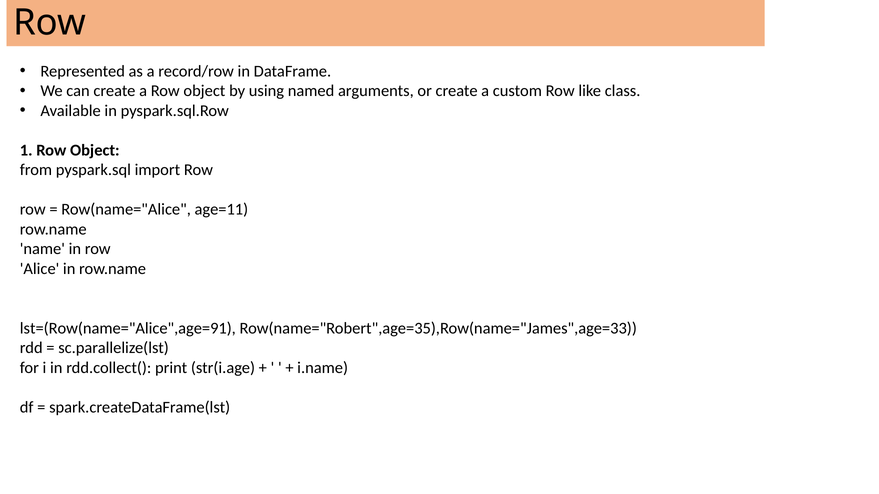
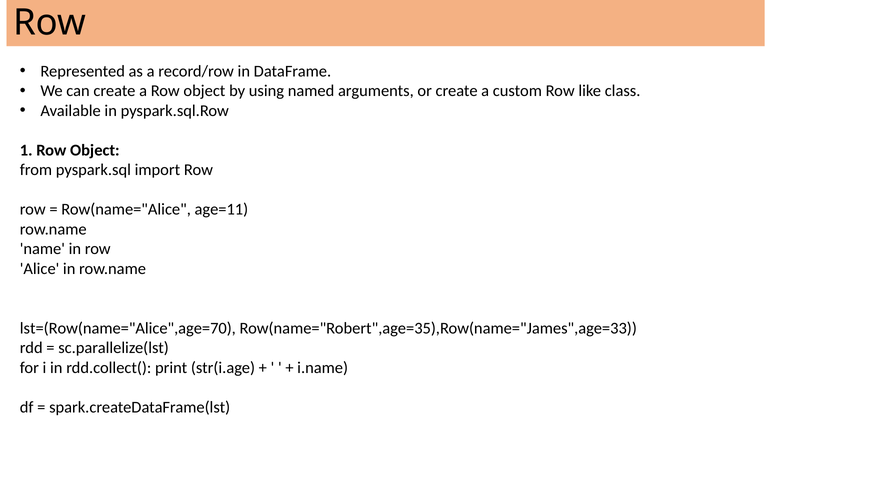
lst=(Row(name="Alice",age=91: lst=(Row(name="Alice",age=91 -> lst=(Row(name="Alice",age=70 (128, 328)
